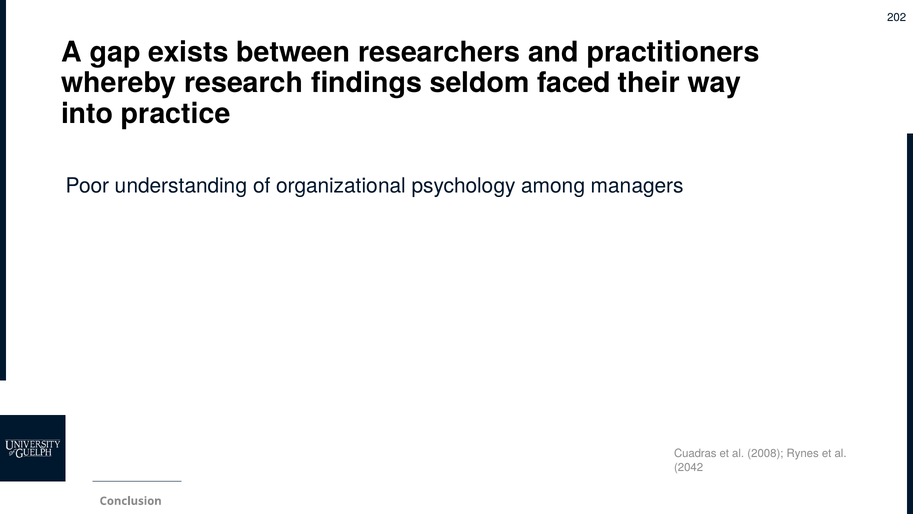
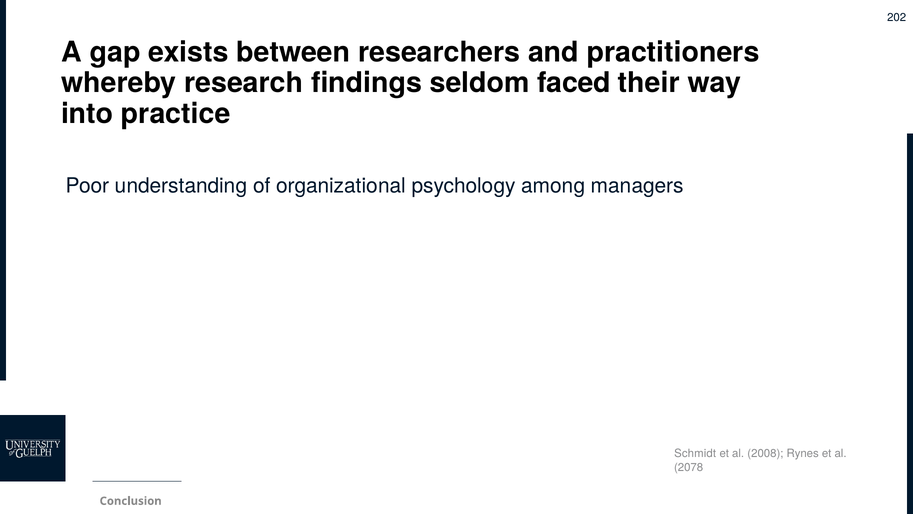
Cuadras: Cuadras -> Schmidt (695, 453)
2042: 2042 -> 2078 (689, 467)
